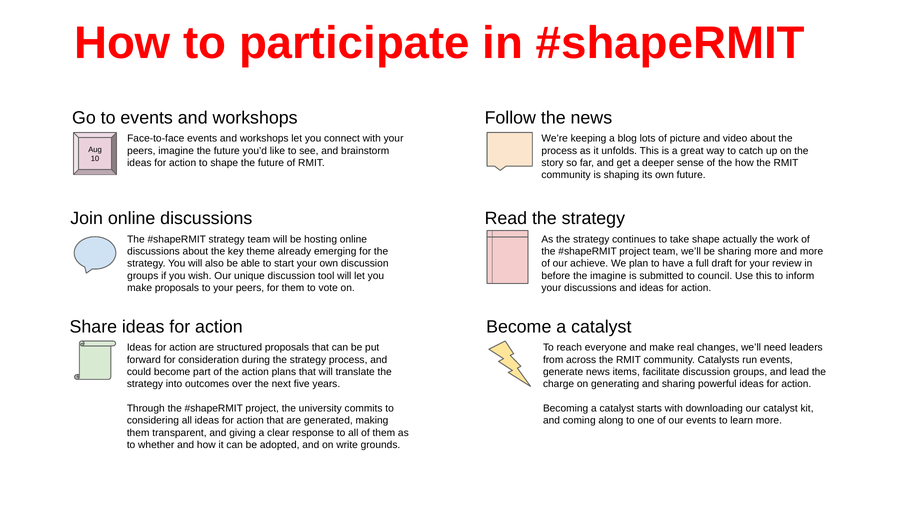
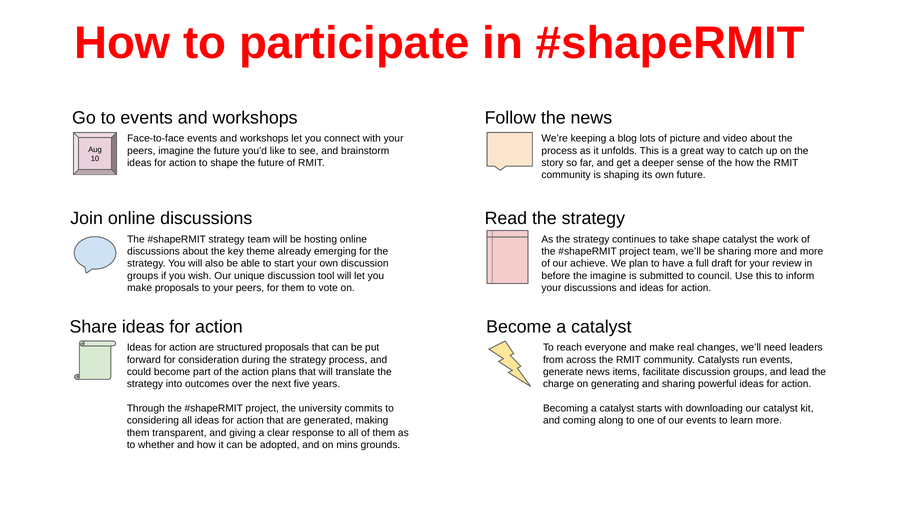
shape actually: actually -> catalyst (740, 239)
write: write -> mins (347, 445)
